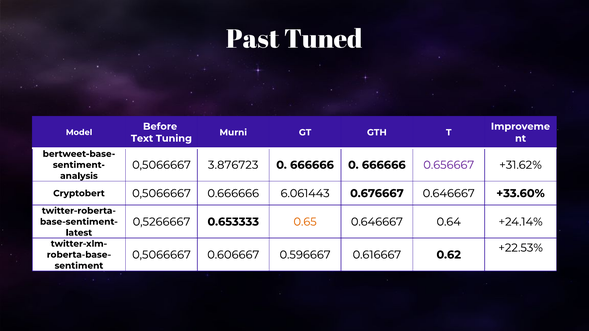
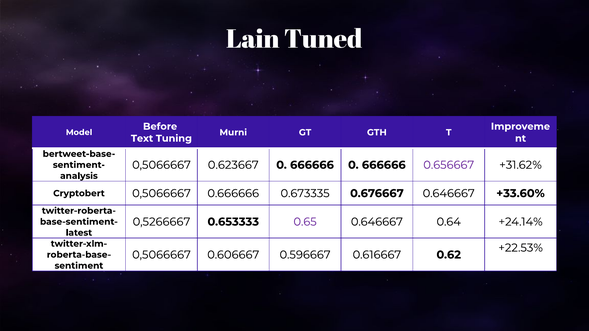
Past: Past -> Lain (253, 39)
3.876723: 3.876723 -> 0.623667 (233, 165)
6.061443: 6.061443 -> 0.673335 (305, 194)
0.65 colour: orange -> purple (305, 222)
